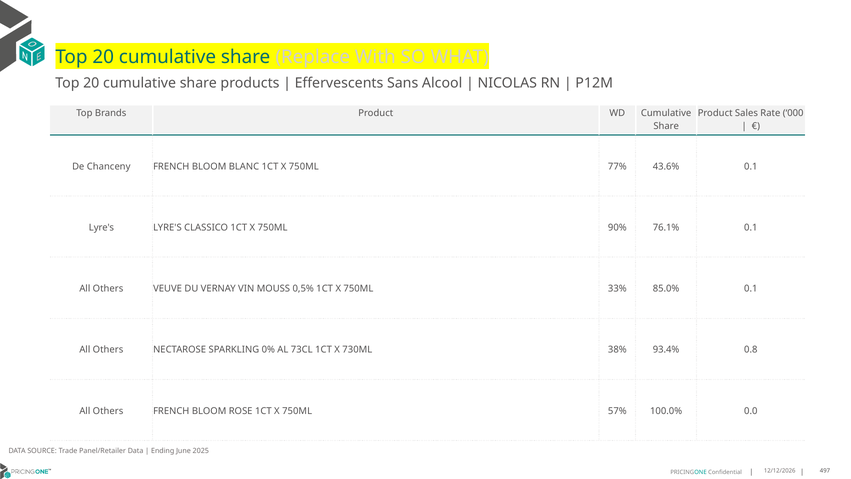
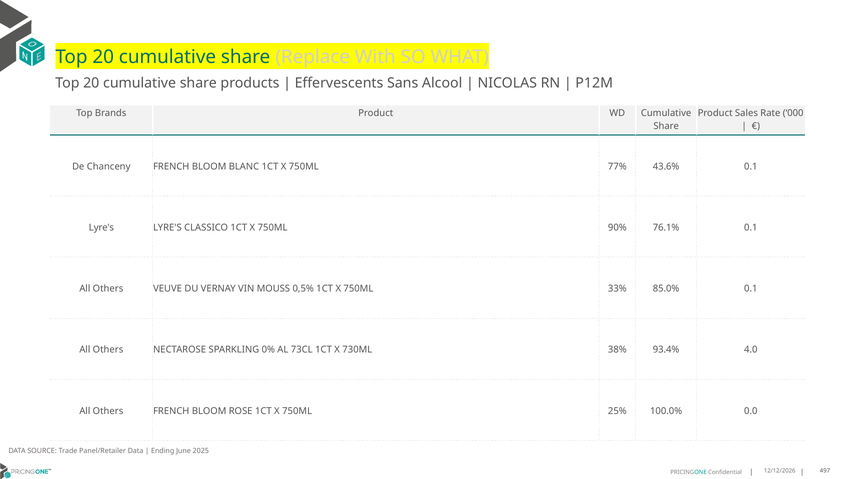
0.8: 0.8 -> 4.0 (751, 350)
57%: 57% -> 25% (617, 411)
